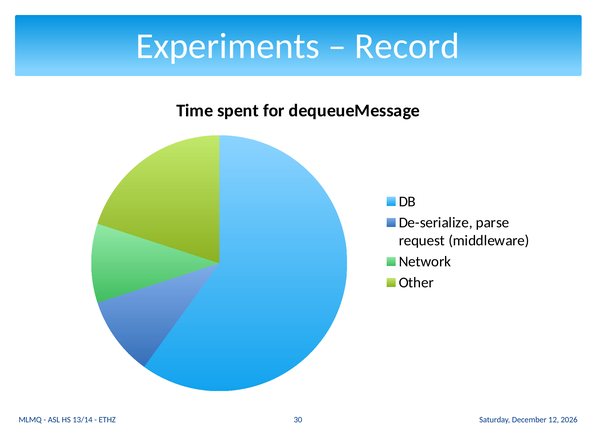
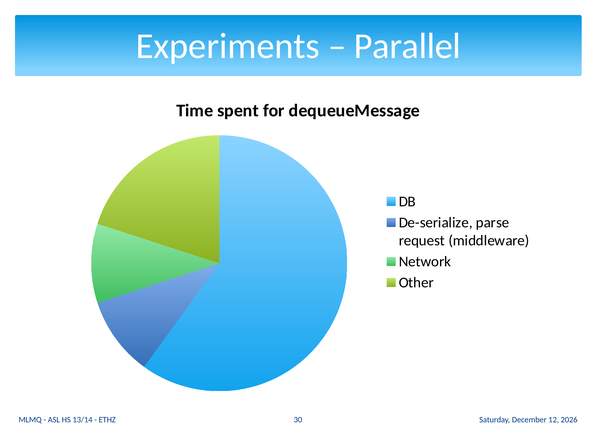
Record: Record -> Parallel (407, 46)
